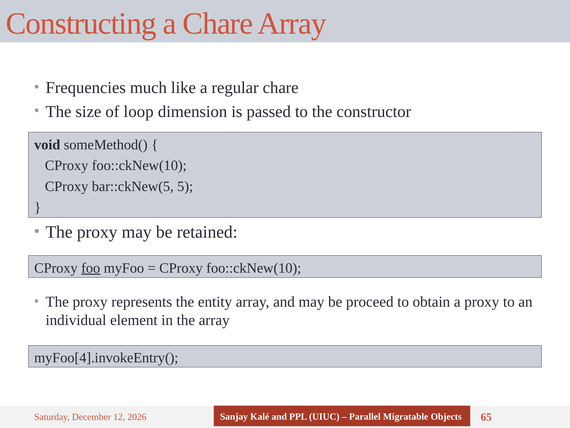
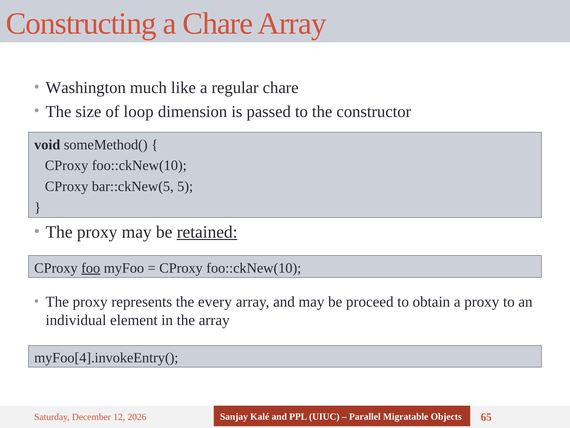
Frequencies: Frequencies -> Washington (86, 88)
retained underline: none -> present (207, 232)
entity: entity -> every (215, 302)
